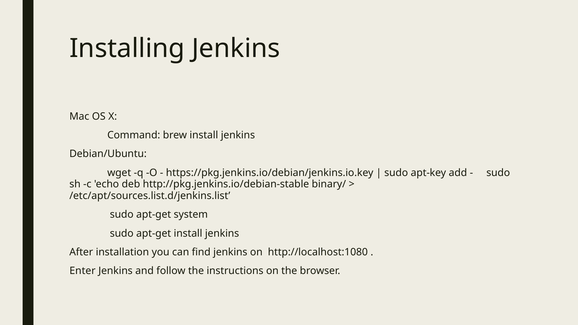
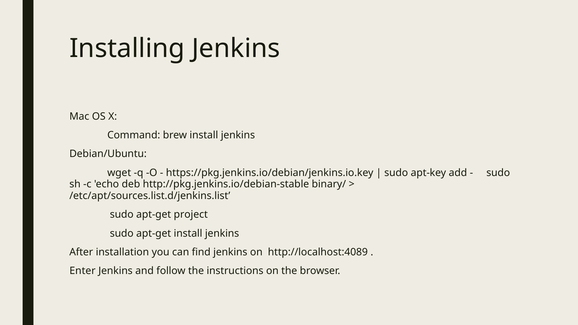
system: system -> project (191, 215)
http://localhost:1080: http://localhost:1080 -> http://localhost:4089 (318, 252)
